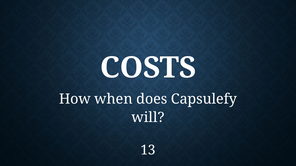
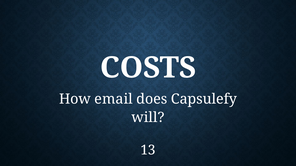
when: when -> email (113, 99)
